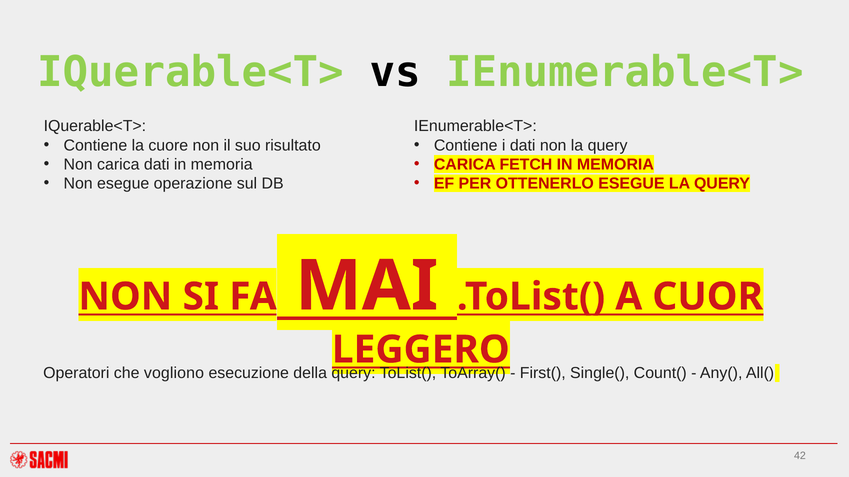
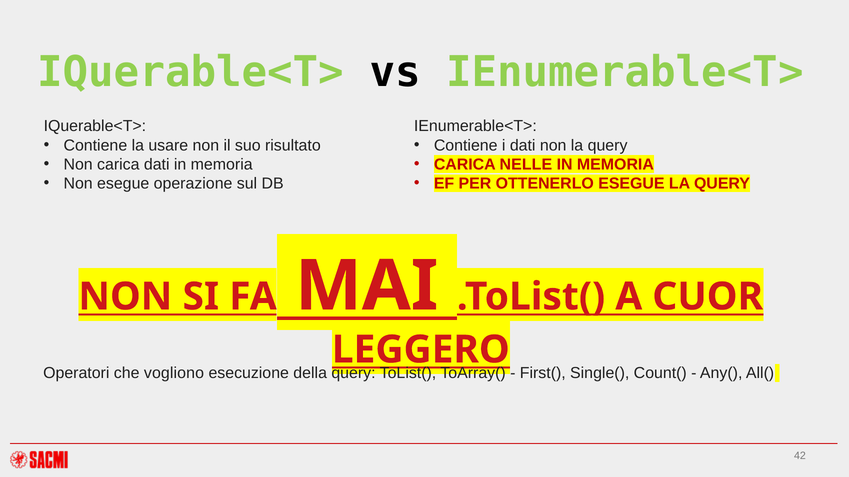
cuore: cuore -> usare (168, 145)
FETCH: FETCH -> NELLE (526, 165)
